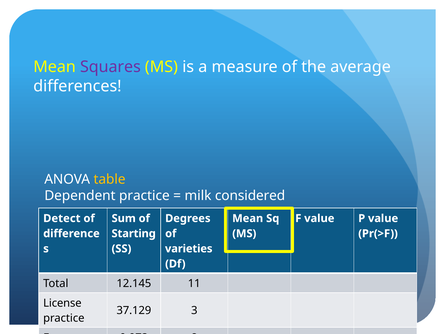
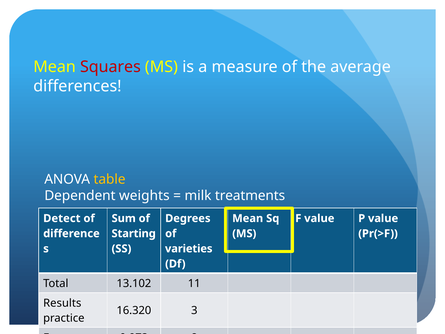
Squares colour: purple -> red (110, 67)
Dependent practice: practice -> weights (144, 195)
considered: considered -> treatments (250, 195)
12.145: 12.145 -> 13.102 (134, 283)
License: License -> Results (62, 303)
37.129: 37.129 -> 16.320 (134, 310)
